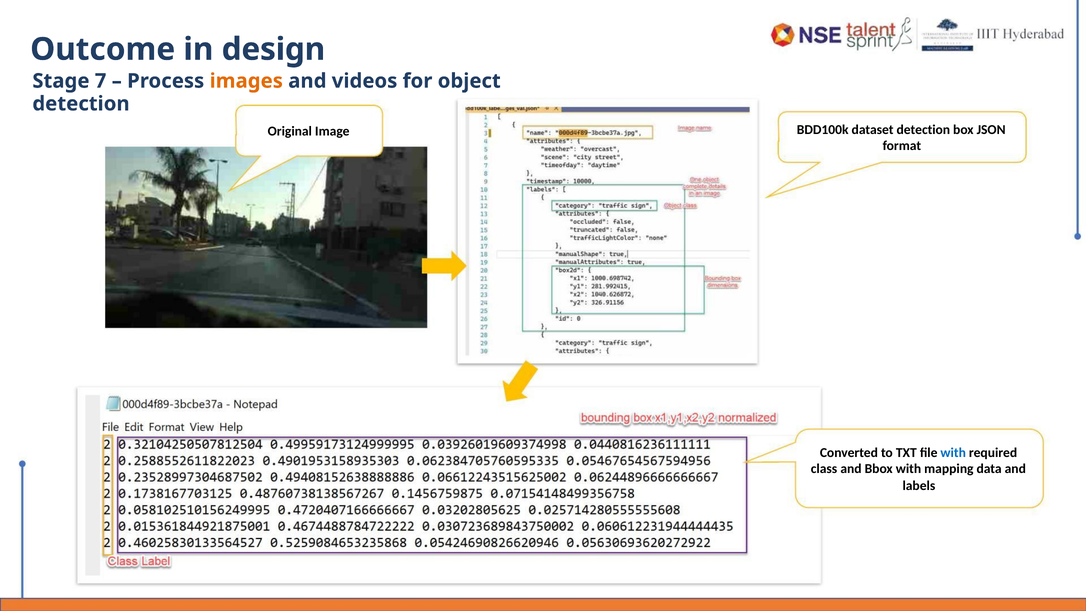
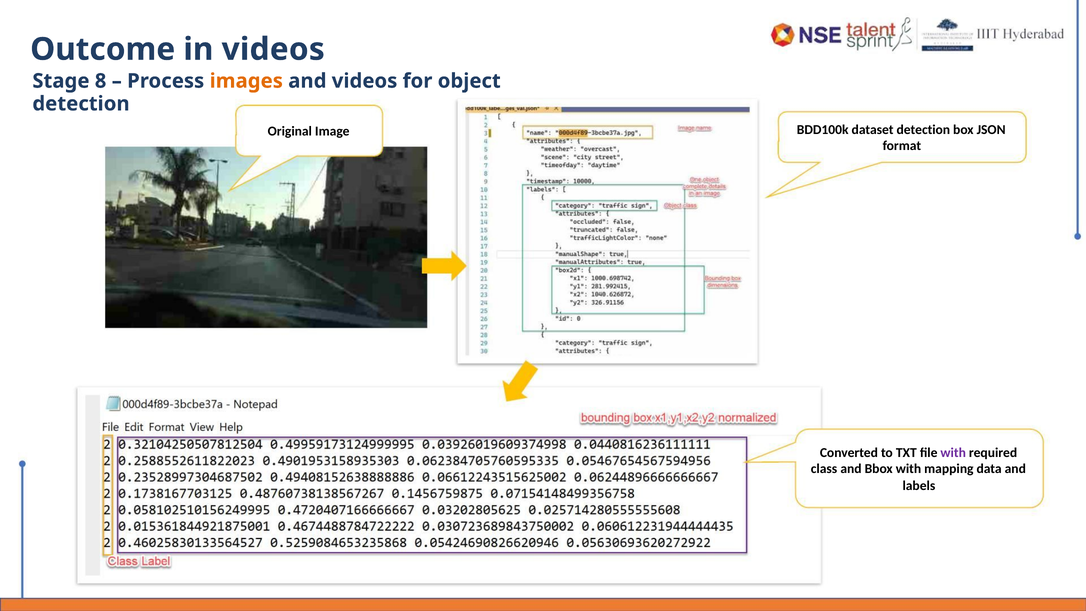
in design: design -> videos (273, 49)
7: 7 -> 8 (101, 81)
with colour: blue -> purple (953, 453)
